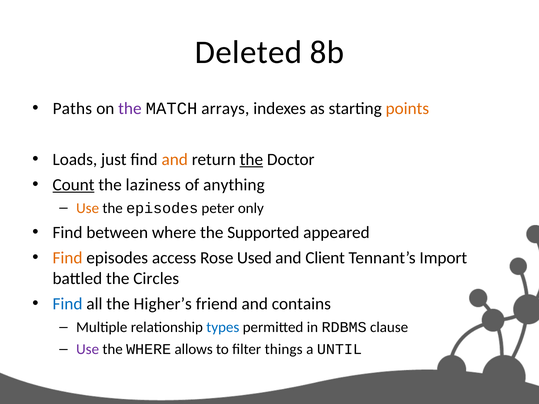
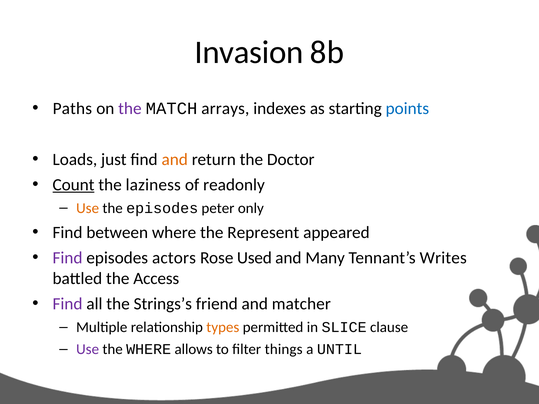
Deleted: Deleted -> Invasion (249, 52)
points colour: orange -> blue (407, 109)
the underline: present -> none (251, 159)
anything: anything -> readonly (234, 185)
Supported: Supported -> Represent (263, 232)
Find colour: orange -> purple (68, 258)
access: access -> actors (174, 258)
Client: Client -> Many (325, 258)
Import: Import -> Writes (443, 258)
Circles: Circles -> Access (156, 279)
Find colour: blue -> purple (68, 304)
Higher’s: Higher’s -> Strings’s (163, 304)
contains: contains -> matcher (301, 304)
types colour: blue -> orange (223, 327)
RDBMS: RDBMS -> SLICE (344, 327)
